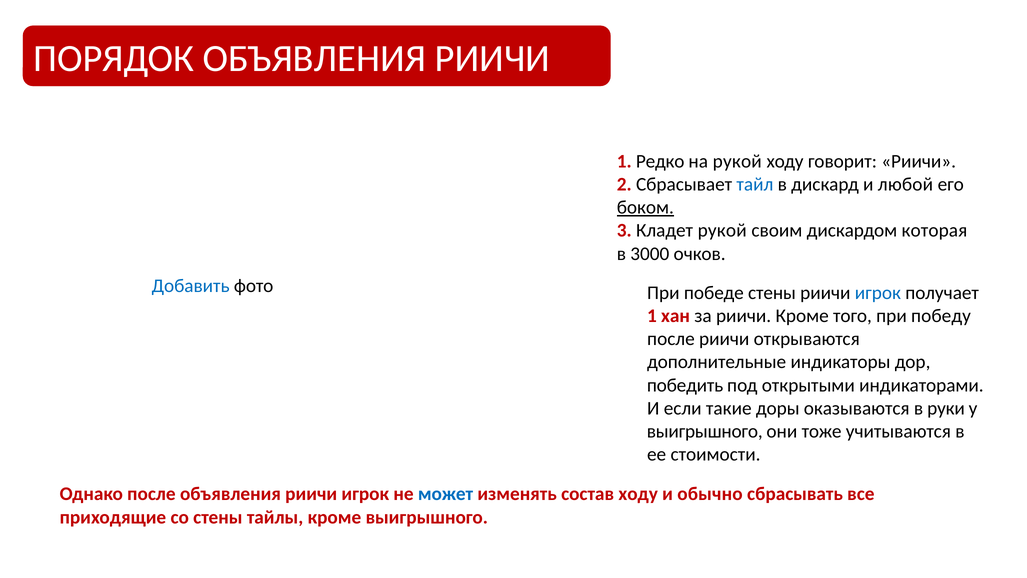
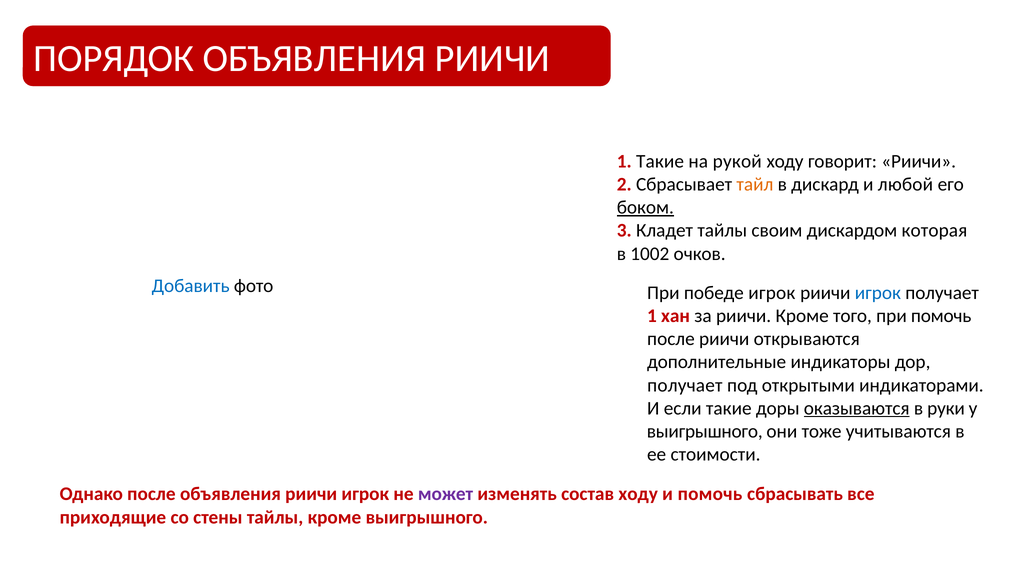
1 Редко: Редко -> Такие (660, 161)
тайл colour: blue -> orange (755, 184)
Кладет рукой: рукой -> тайлы (722, 230)
3000: 3000 -> 1002 (650, 254)
победе стены: стены -> игрок (772, 293)
при победу: победу -> помочь (941, 316)
победить: победить -> получает (685, 385)
оказываются underline: none -> present (857, 408)
может colour: blue -> purple (446, 494)
и обычно: обычно -> помочь (710, 494)
